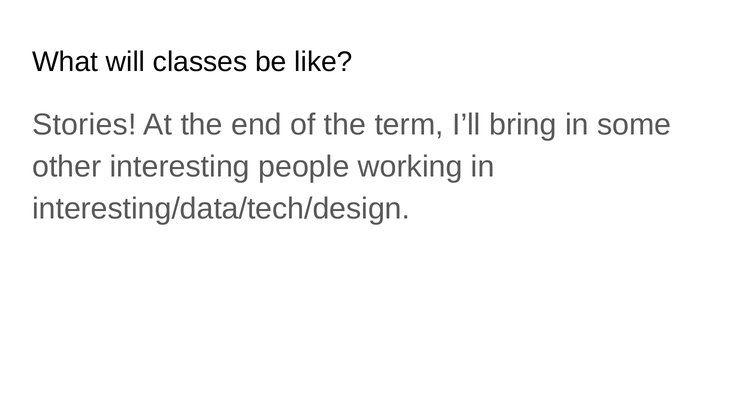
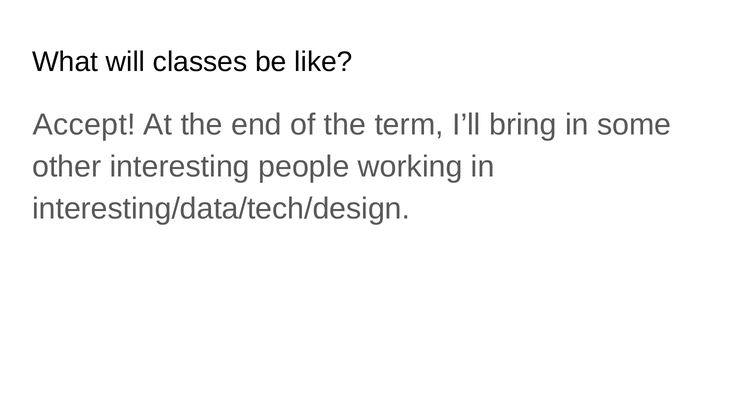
Stories: Stories -> Accept (84, 125)
